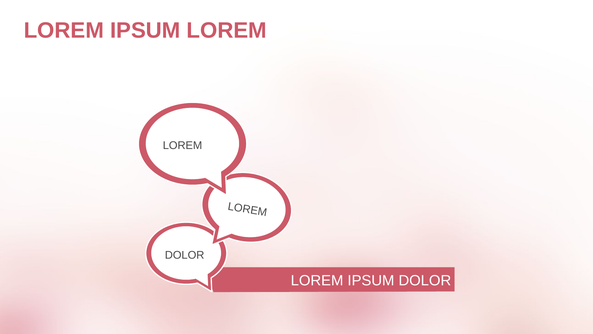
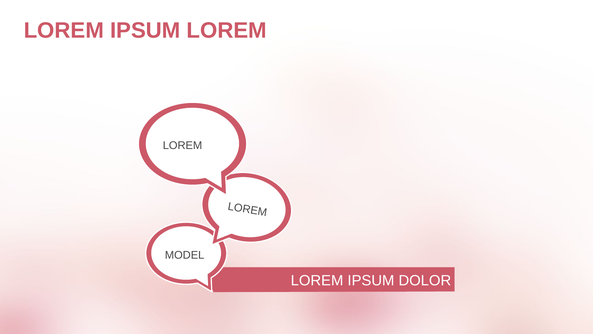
DOLOR: DOLOR -> MODEL (185, 255)
